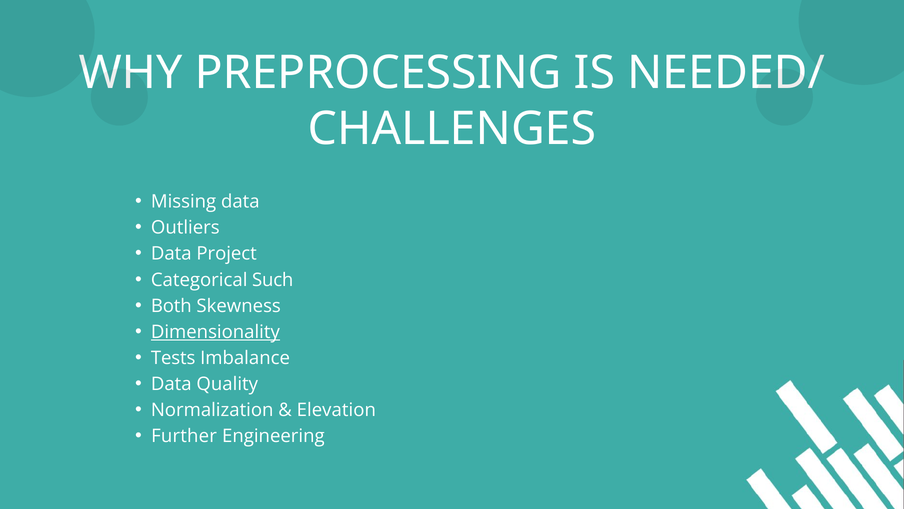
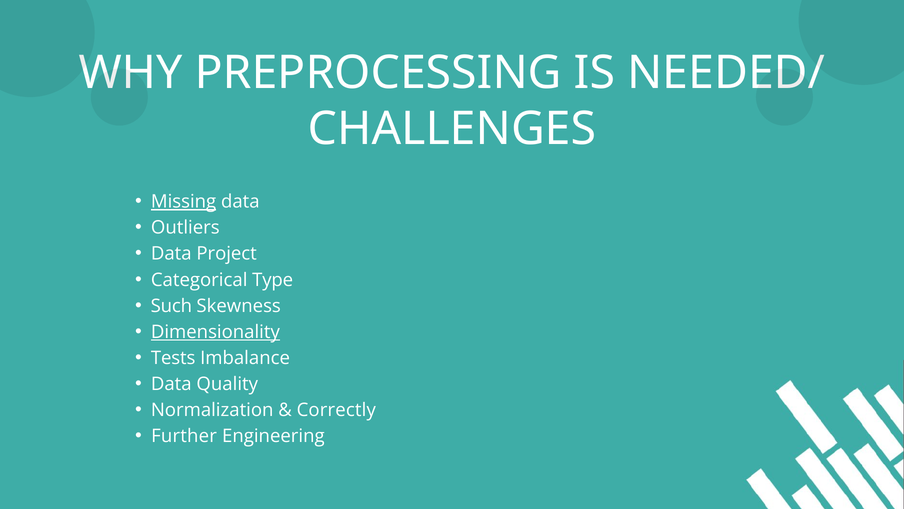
Missing underline: none -> present (184, 202)
Such: Such -> Type (273, 280)
Both: Both -> Such (171, 306)
Elevation: Elevation -> Correctly (336, 410)
